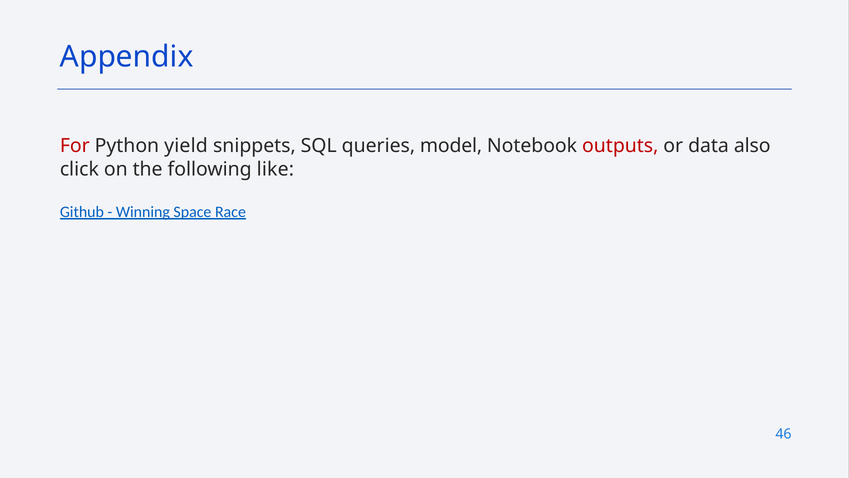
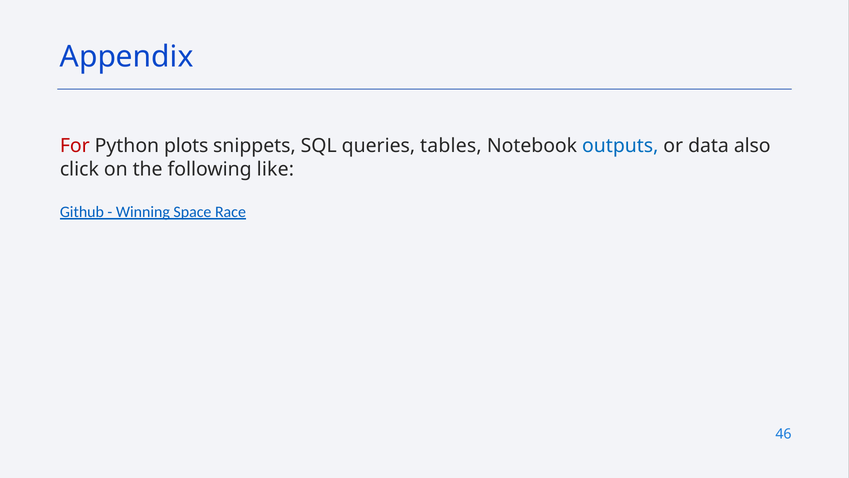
yield: yield -> plots (186, 146)
model: model -> tables (451, 146)
outputs colour: red -> blue (620, 146)
